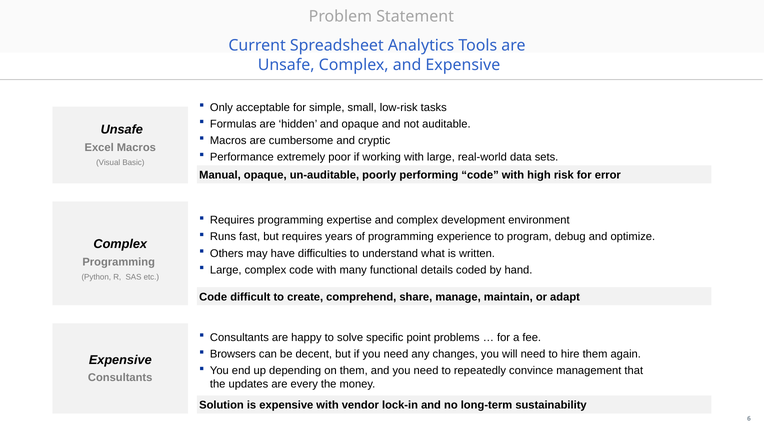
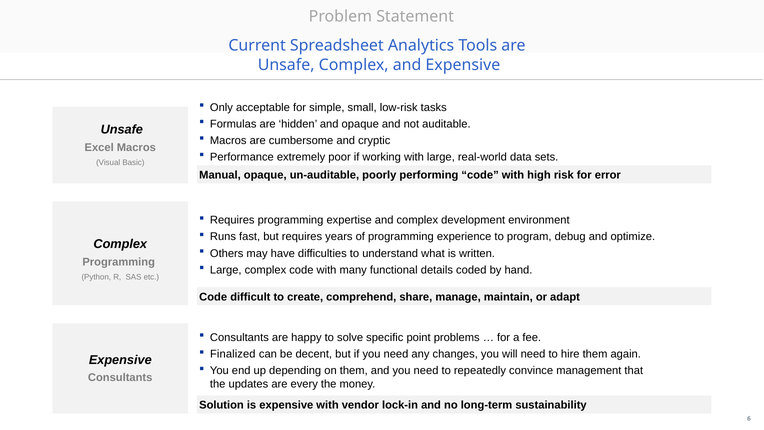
Browsers: Browsers -> Finalized (233, 354)
